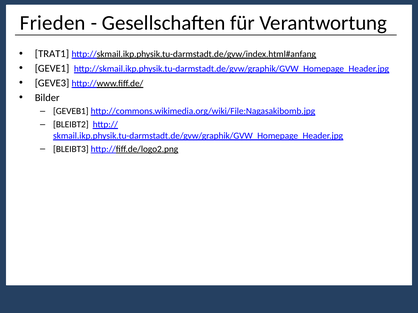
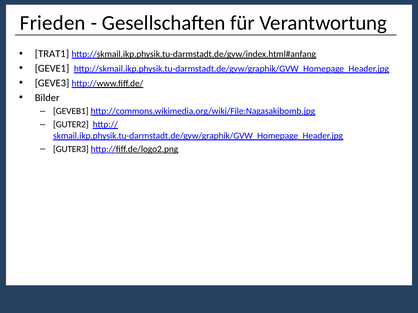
BLEIBT2: BLEIBT2 -> GUTER2 (71, 125)
BLEIBT3: BLEIBT3 -> GUTER3 (71, 149)
